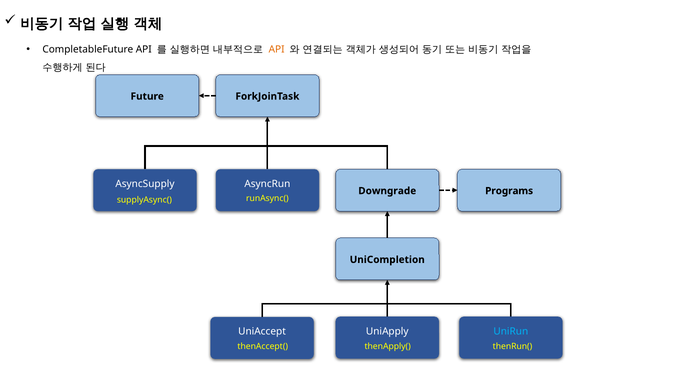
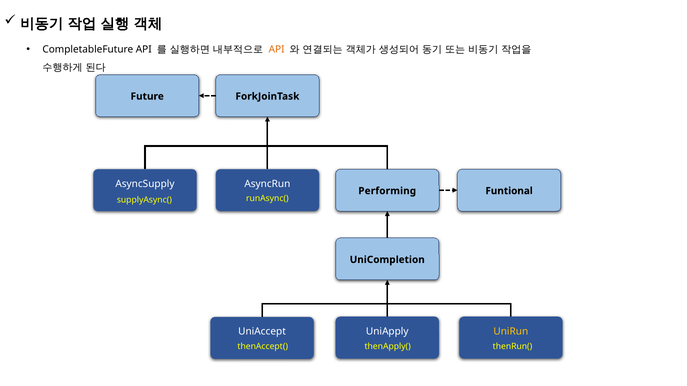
Downgrade: Downgrade -> Performing (387, 191)
Programs: Programs -> Funtional (509, 191)
UniRun colour: light blue -> yellow (511, 332)
